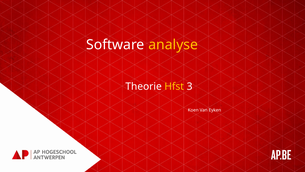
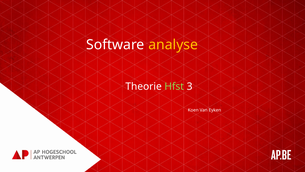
Hfst colour: yellow -> light green (174, 86)
